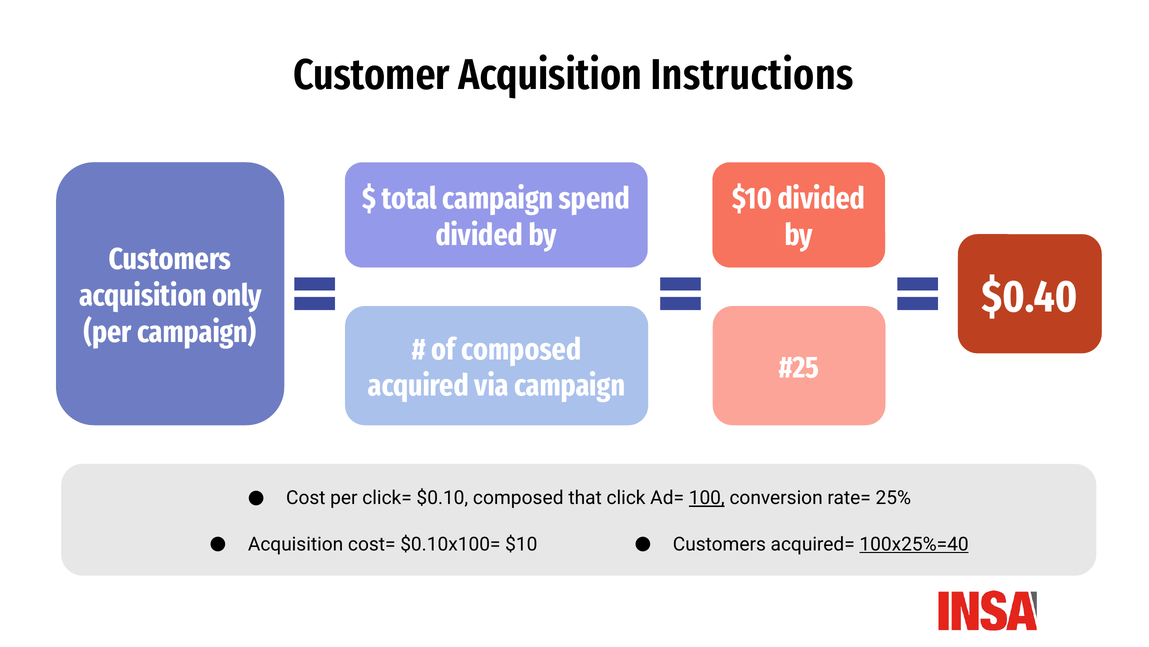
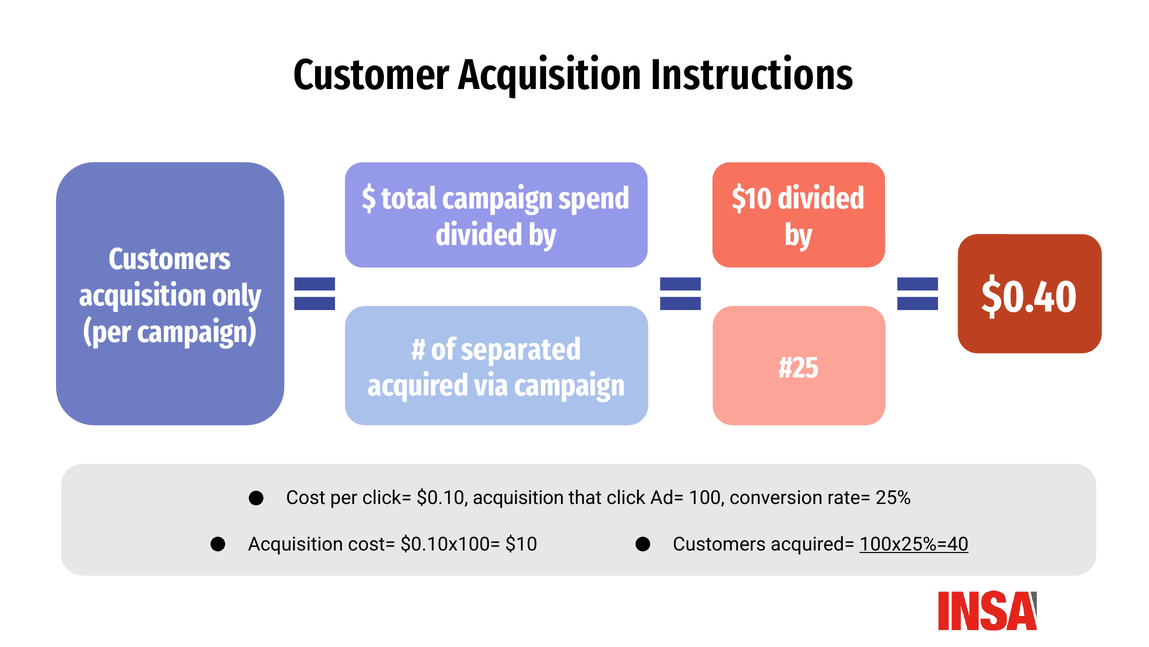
of composed: composed -> separated (521, 349)
$0.10 composed: composed -> acquisition (518, 497)
100 underline: present -> none (707, 497)
